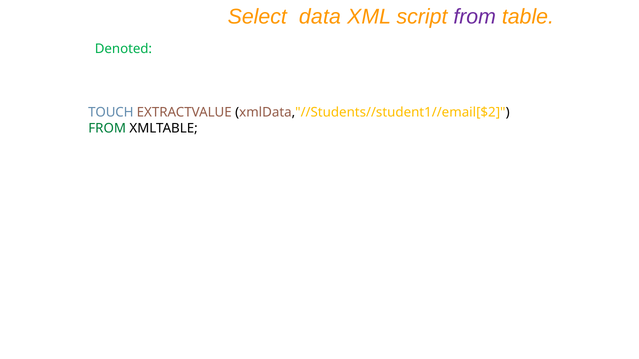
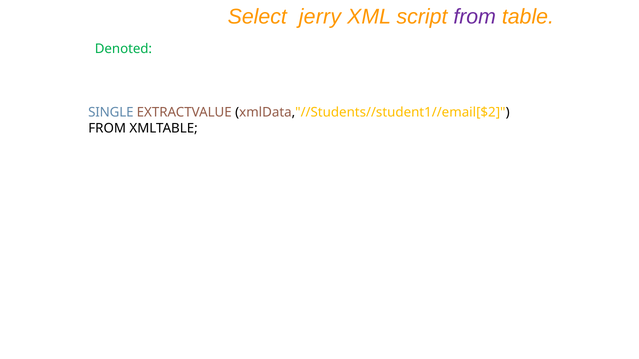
data: data -> jerry (320, 17)
TOUCH: TOUCH -> SINGLE (111, 113)
FROM colour: green -> black (107, 129)
